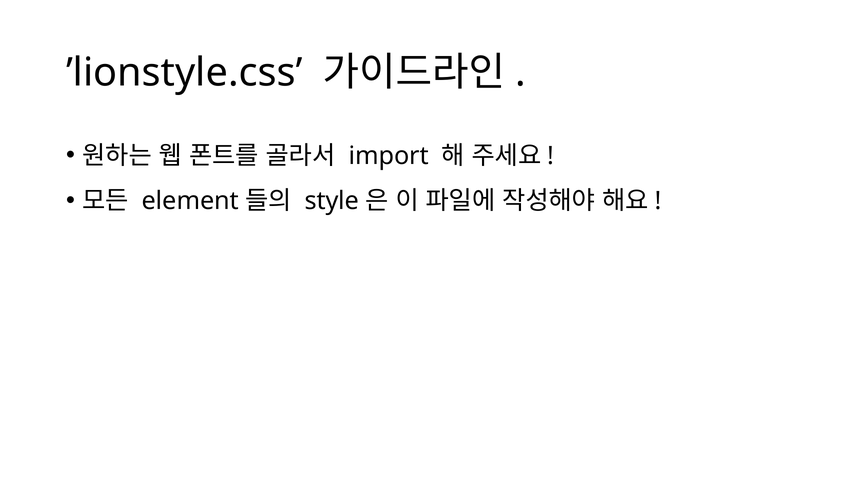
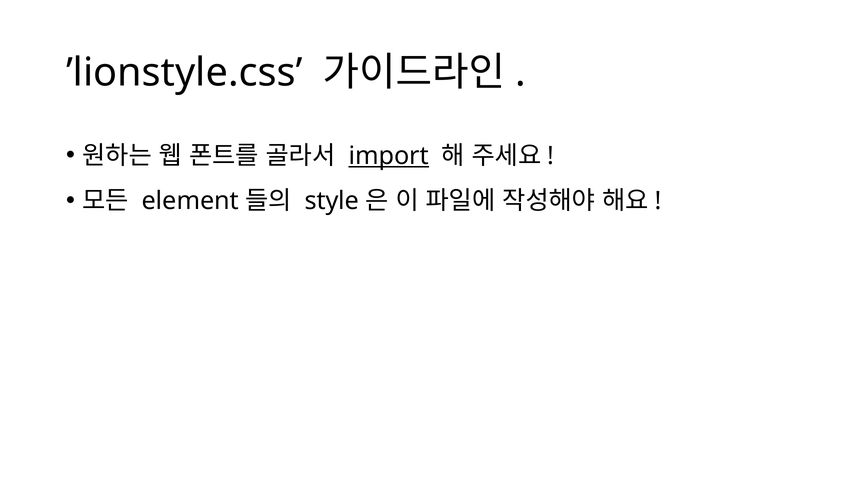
import underline: none -> present (389, 156)
